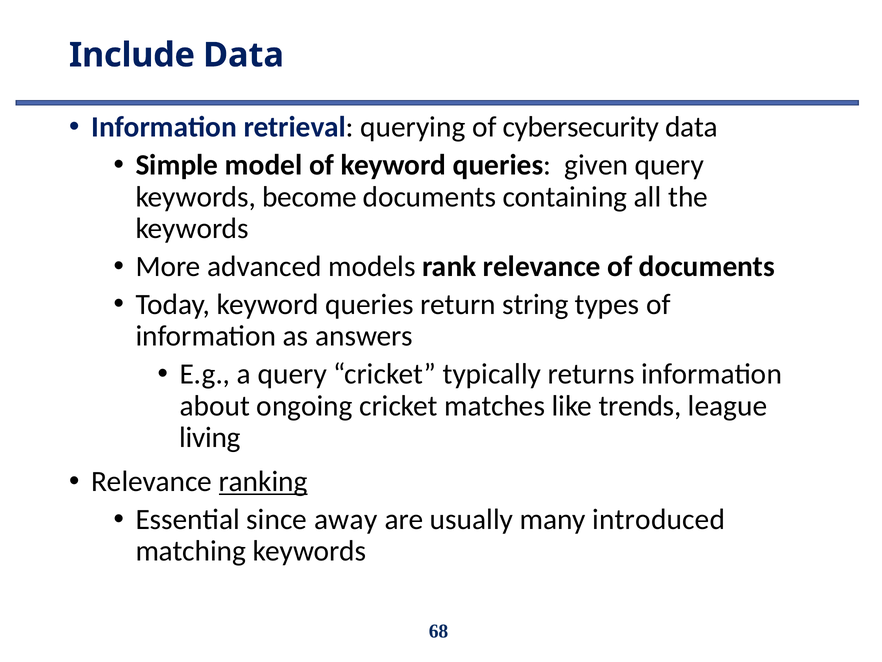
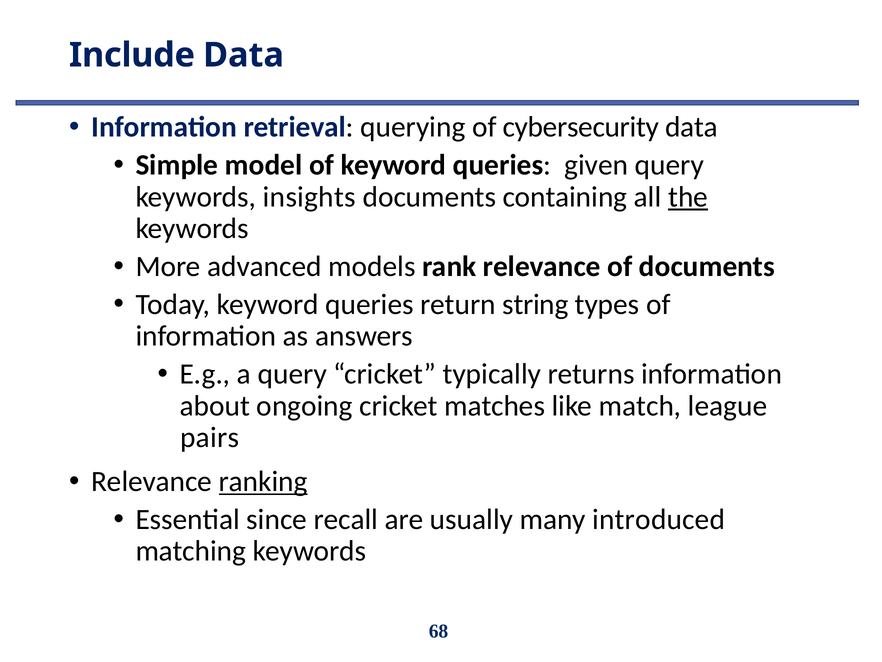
become: become -> insights (309, 197)
the underline: none -> present (688, 197)
trends: trends -> match (640, 405)
living: living -> pairs (210, 437)
away: away -> recall (346, 519)
